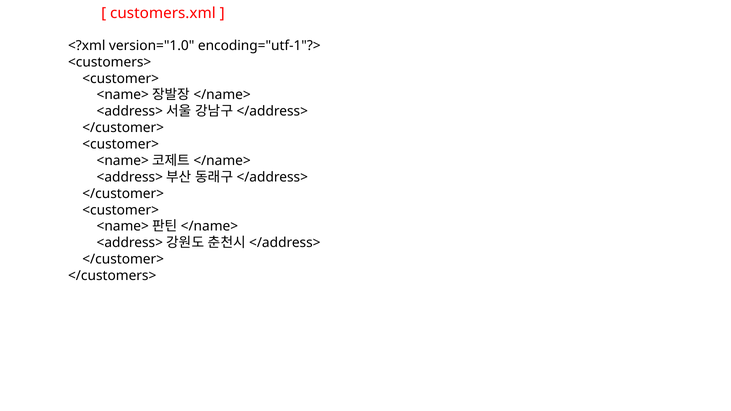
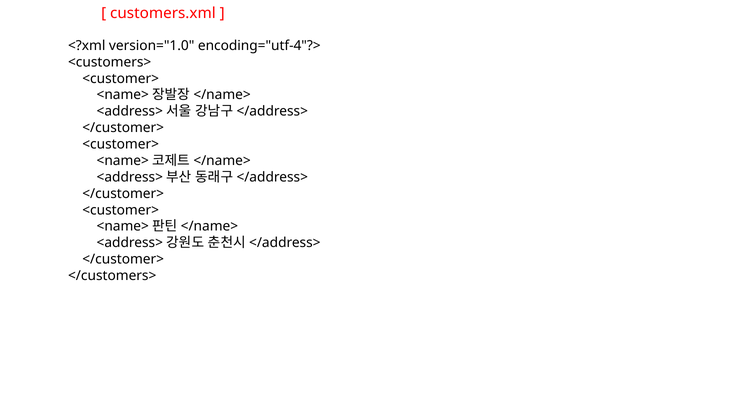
encoding="utf-1"?>: encoding="utf-1"?> -> encoding="utf-4"?> (259, 46)
